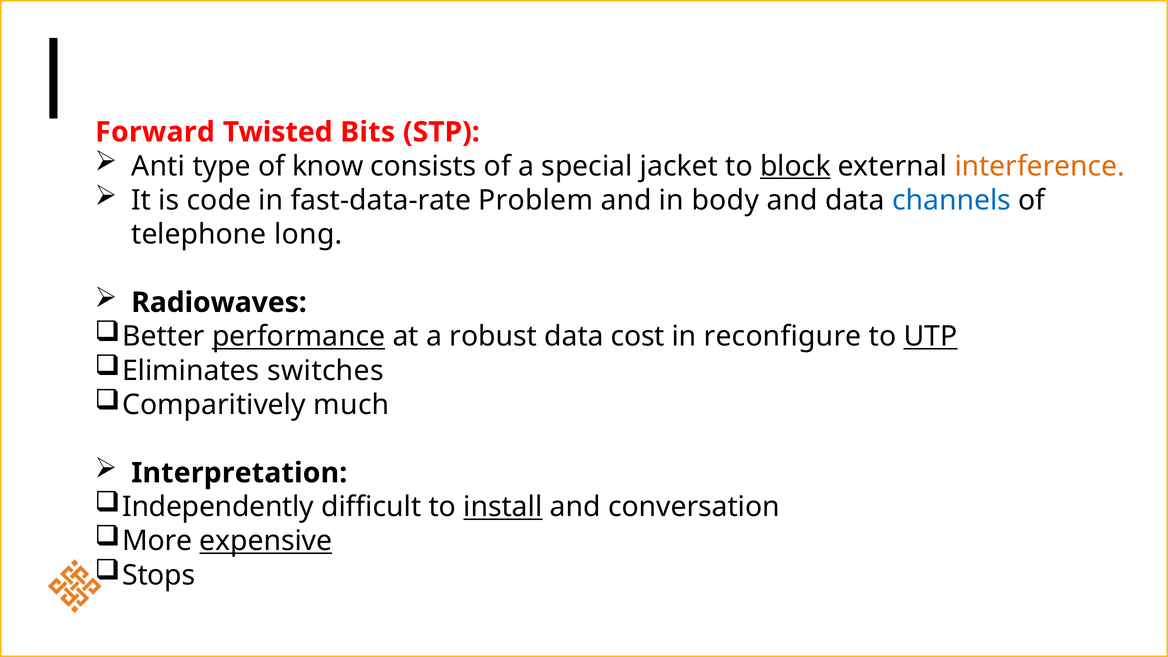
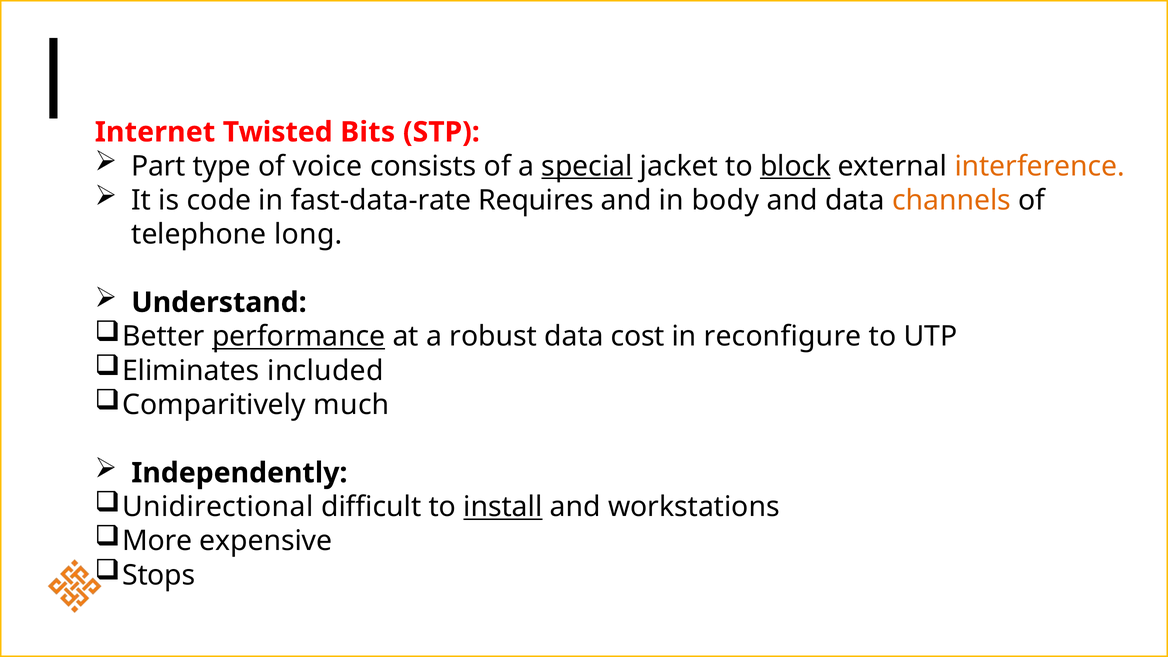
Forward: Forward -> Internet (155, 132)
Anti: Anti -> Part (158, 166)
know: know -> voice (327, 166)
special underline: none -> present (587, 166)
Problem: Problem -> Requires (536, 200)
channels colour: blue -> orange (952, 200)
Radiowaves: Radiowaves -> Understand (219, 303)
UTP underline: present -> none (930, 337)
switches: switches -> included (326, 371)
Interpretation: Interpretation -> Independently (239, 473)
Independently: Independently -> Unidirectional (218, 507)
conversation: conversation -> workstations (694, 507)
expensive underline: present -> none (266, 541)
